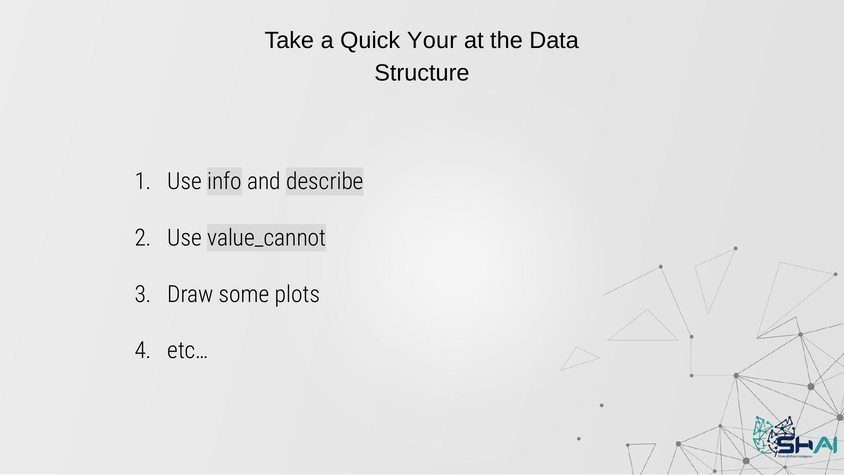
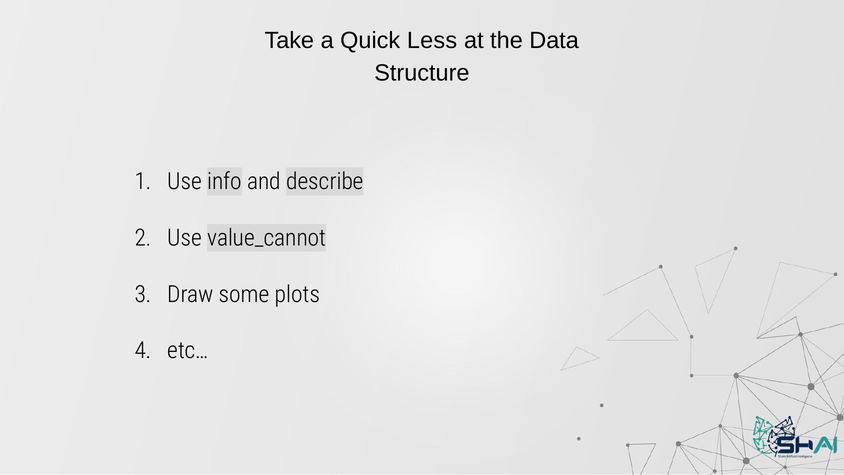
Your: Your -> Less (432, 40)
